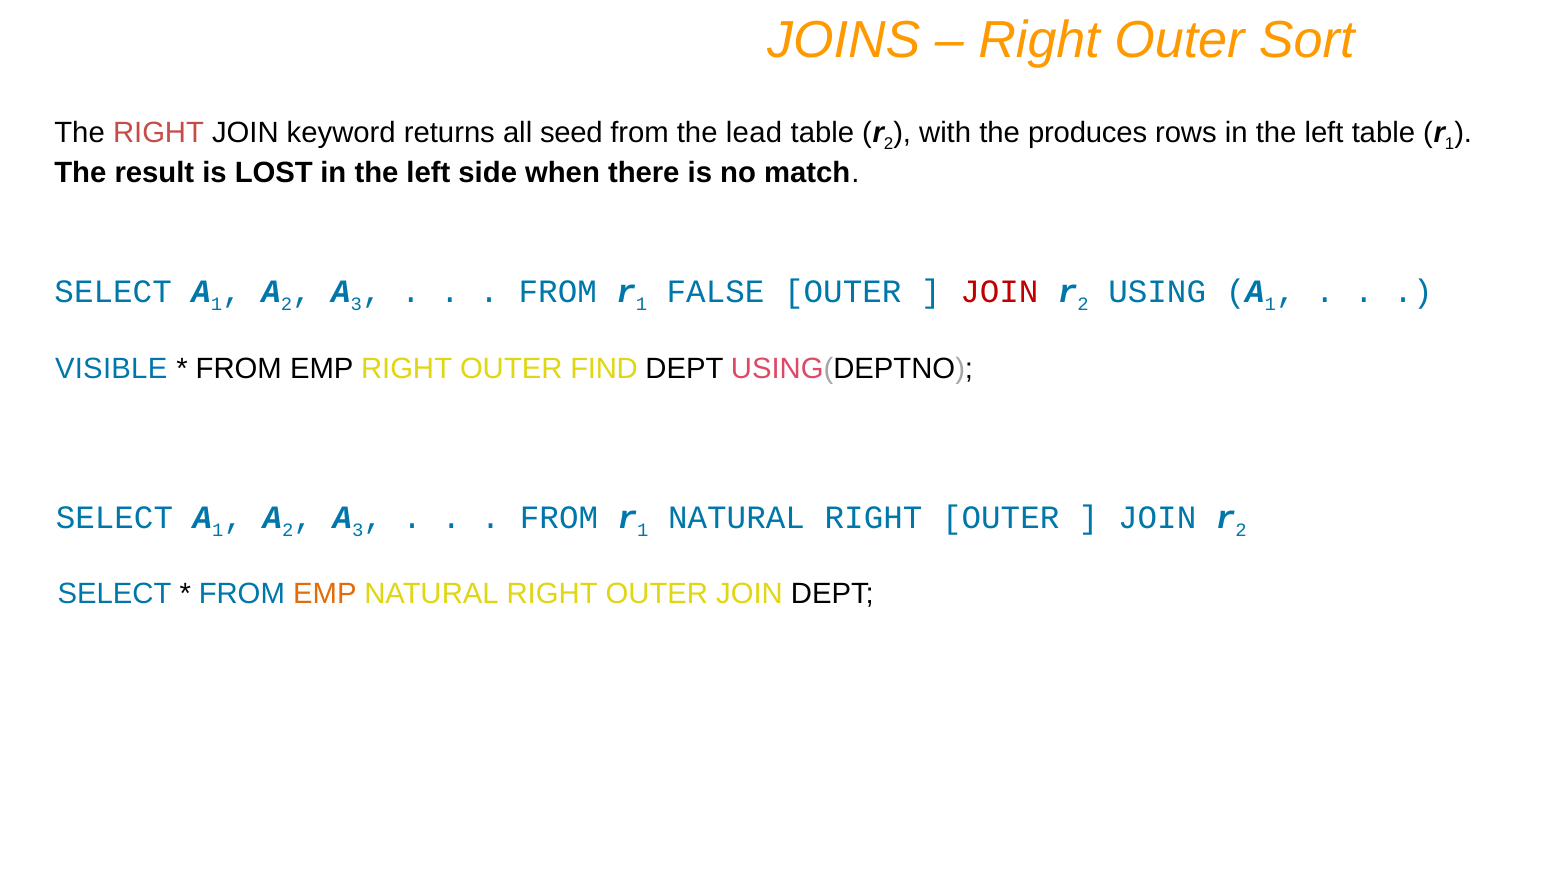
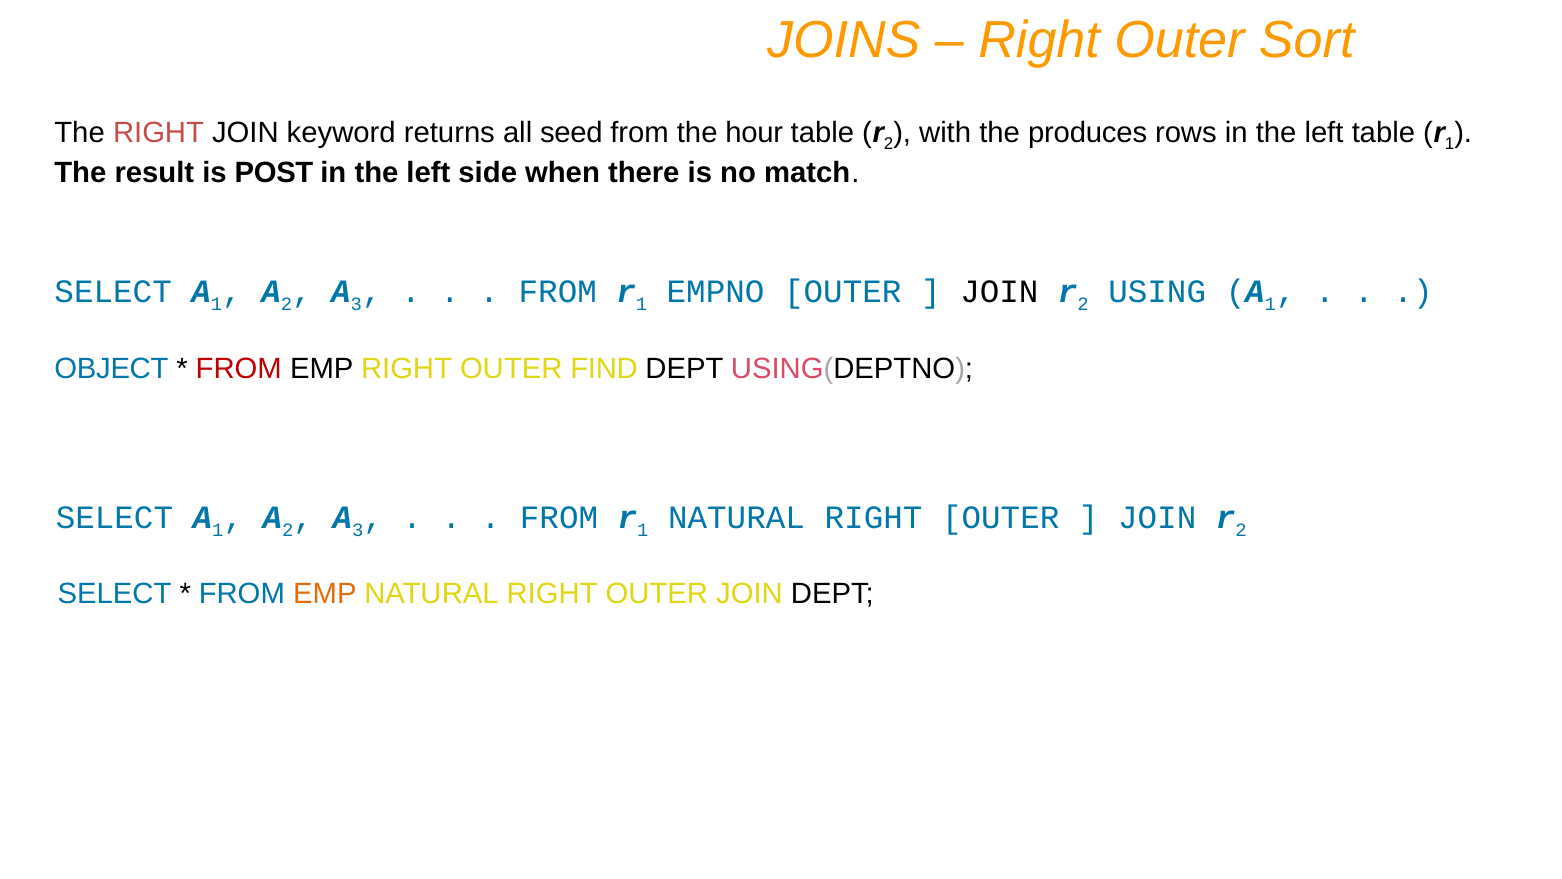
lead: lead -> hour (754, 133)
LOST: LOST -> POST (274, 173)
FALSE: FALSE -> EMPNO (716, 291)
JOIN colour: red -> black (999, 291)
VISIBLE: VISIBLE -> OBJECT (111, 369)
FROM colour: black -> red (239, 369)
